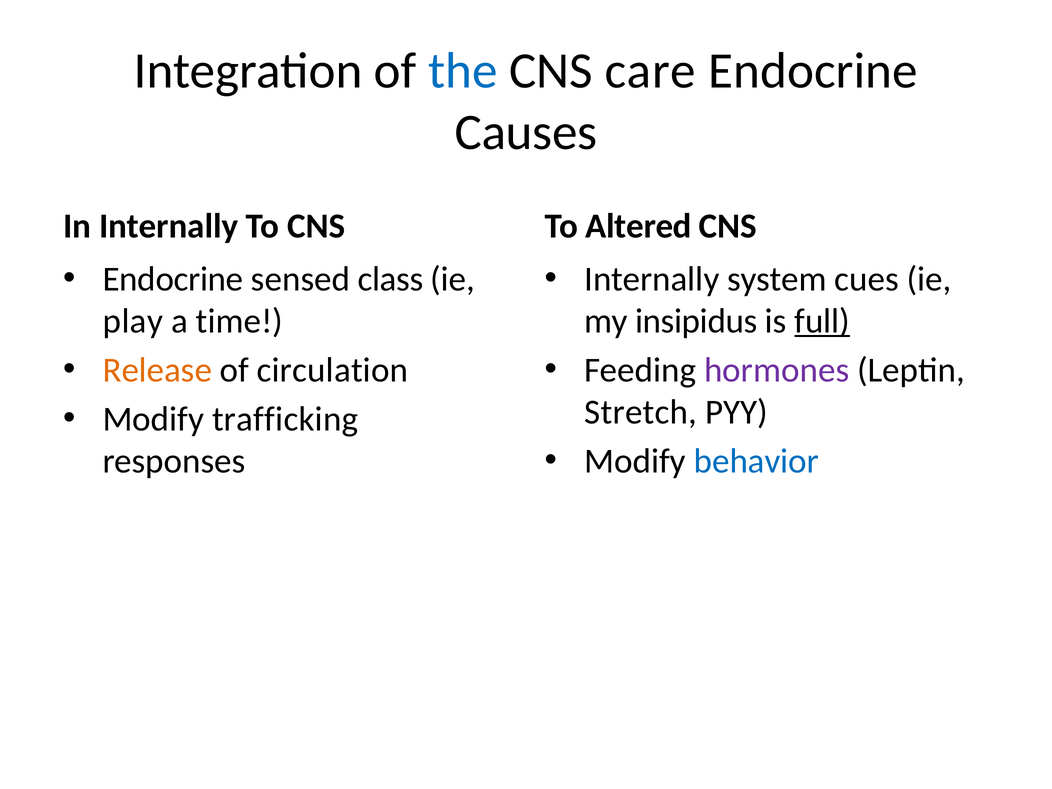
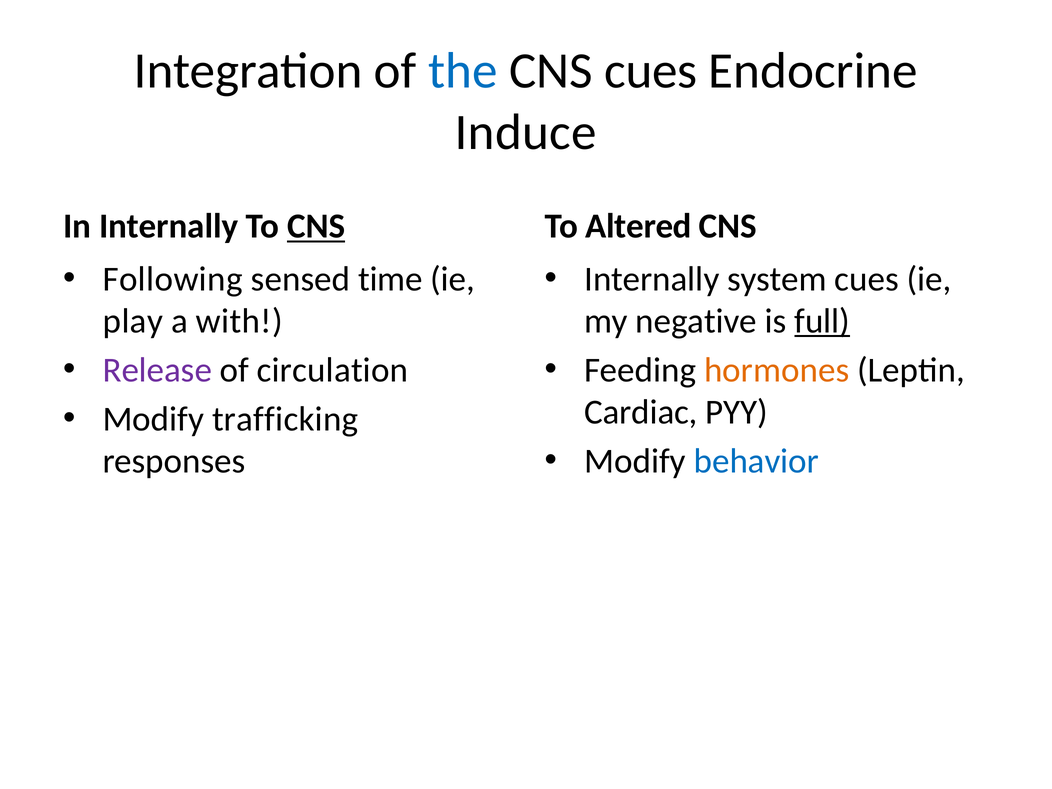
CNS care: care -> cues (651, 71)
Causes: Causes -> Induce (526, 132)
CNS underline: none -> present (316, 226)
Endocrine: Endocrine -> Following (173, 279)
class: class -> time (390, 279)
time: time -> with (239, 321)
insipidus: insipidus -> negative (696, 321)
Release colour: orange -> purple (157, 370)
hormones colour: purple -> orange (777, 370)
Stretch: Stretch -> Cardiac (641, 412)
